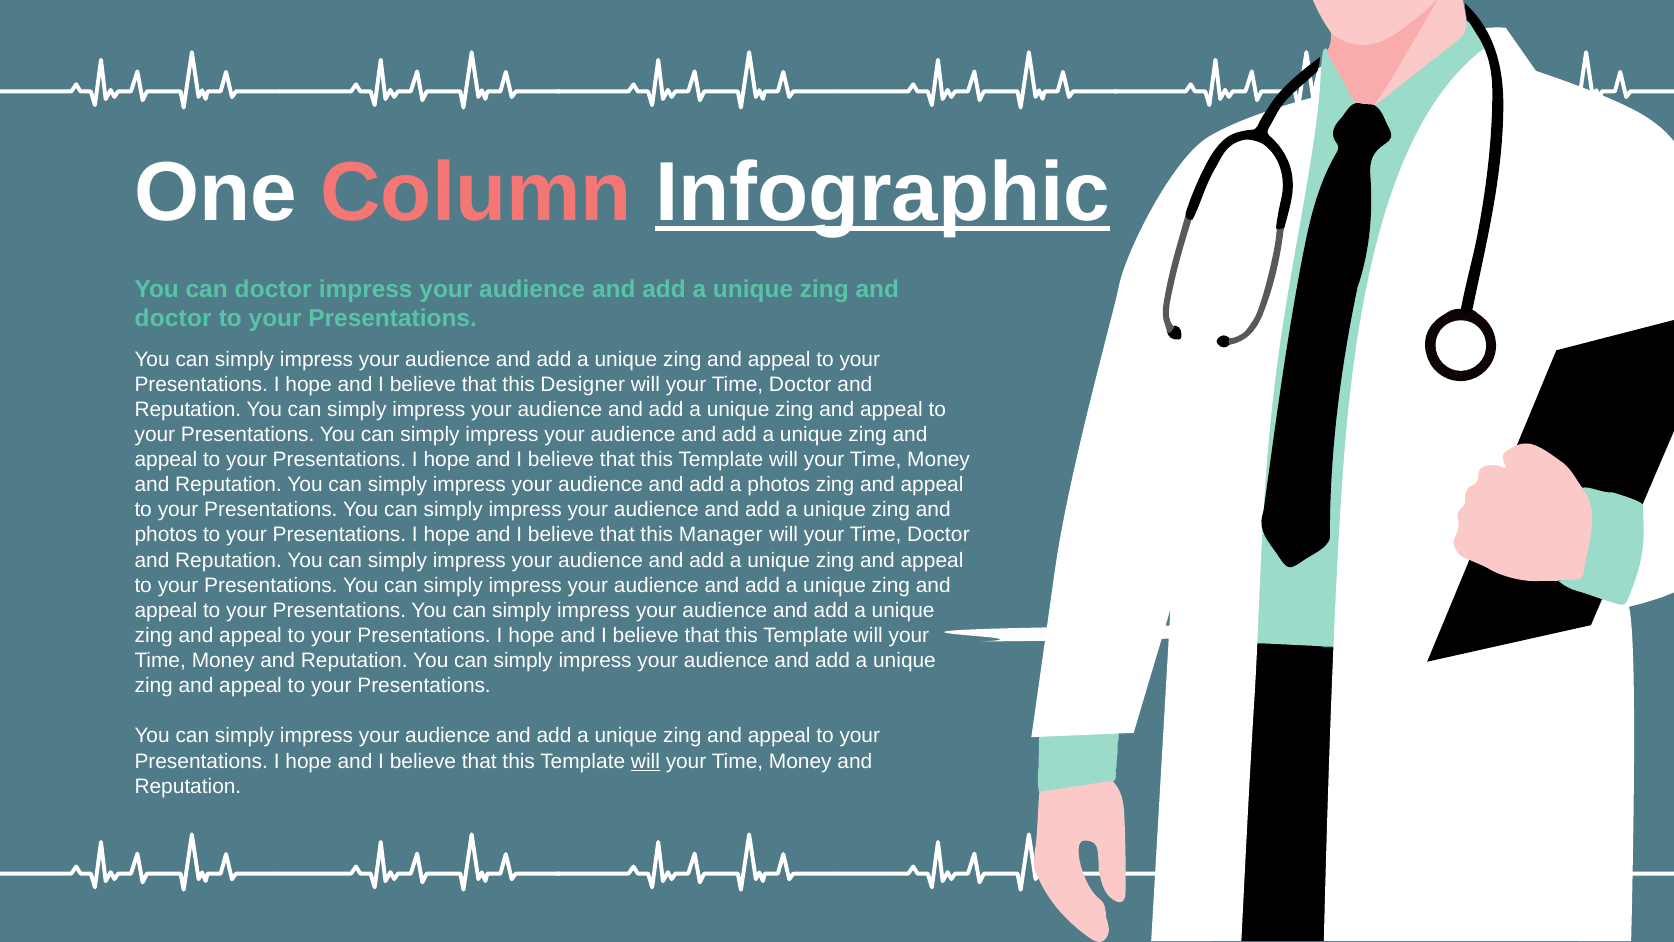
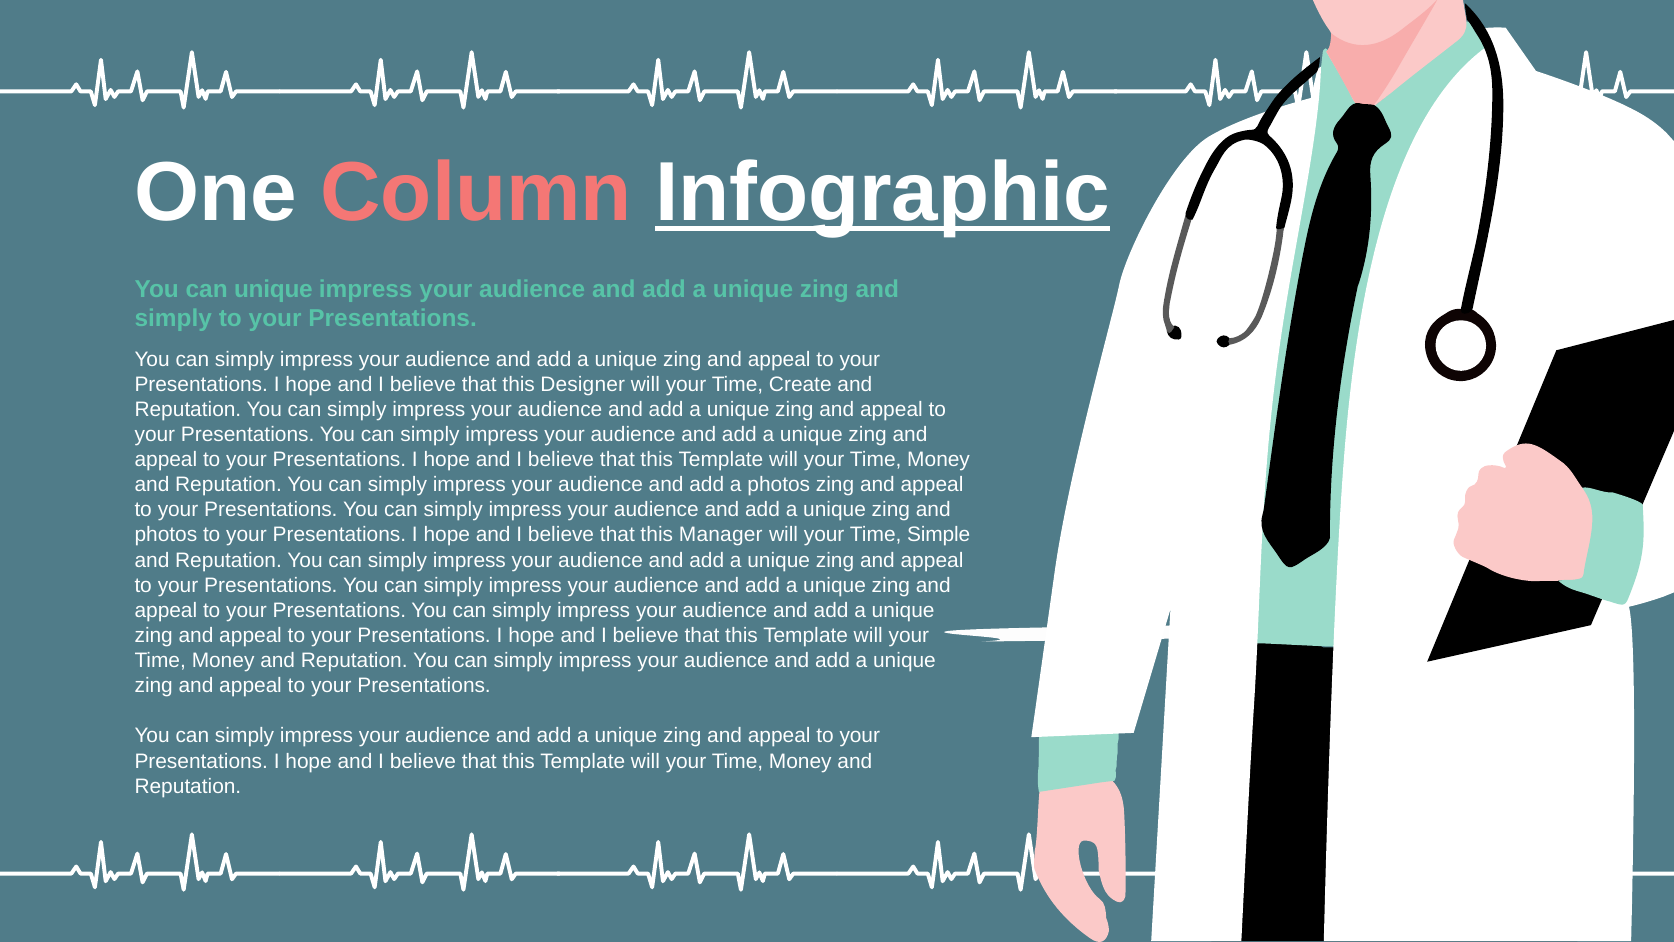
can doctor: doctor -> unique (273, 289)
doctor: doctor -> simply (173, 319)
Doctor: Doctor -> Create (800, 384)
Doctor: Doctor -> Simple (939, 535)
will underline: present -> none (645, 761)
